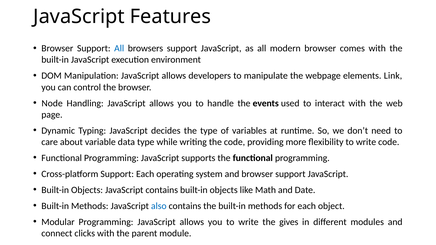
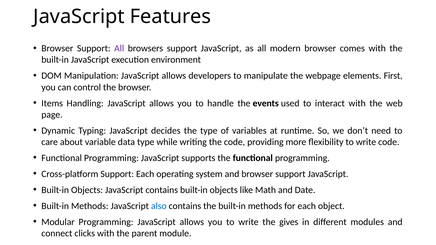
All colour: blue -> purple (119, 48)
Link: Link -> First (393, 76)
Node: Node -> Items (52, 103)
